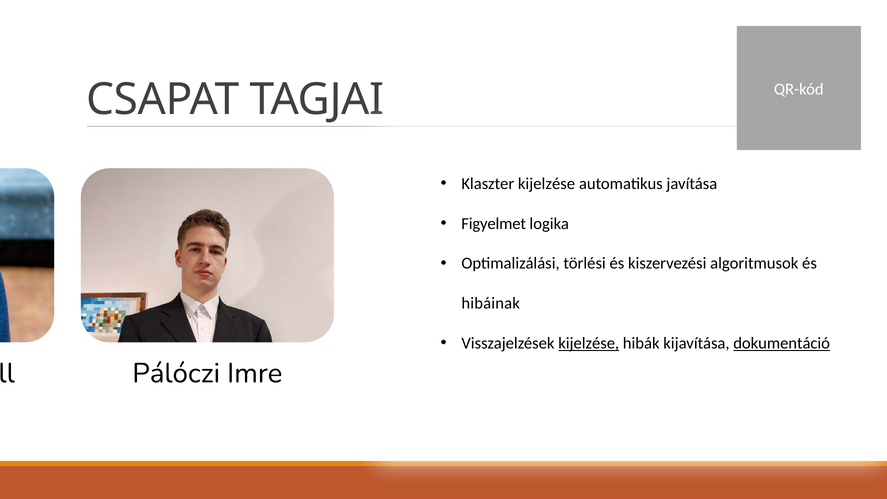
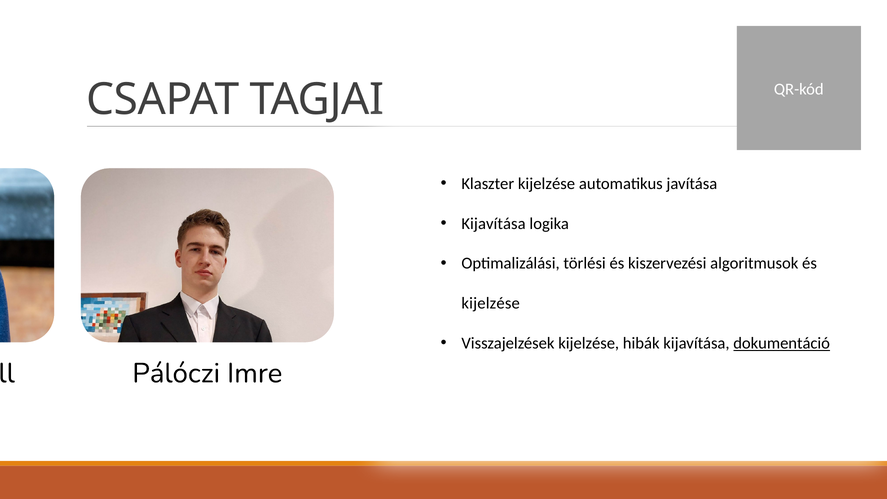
Figyelmet: Figyelmet -> Kijavítása (494, 224)
hibáinak: hibáinak -> kijelzése (491, 303)
kijelzése underline: present -> none (589, 343)
